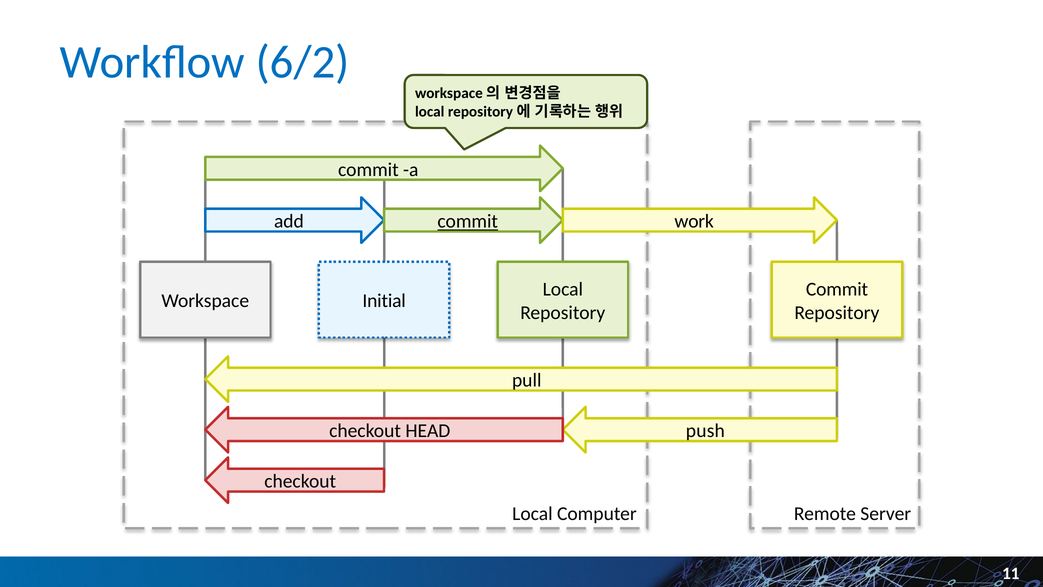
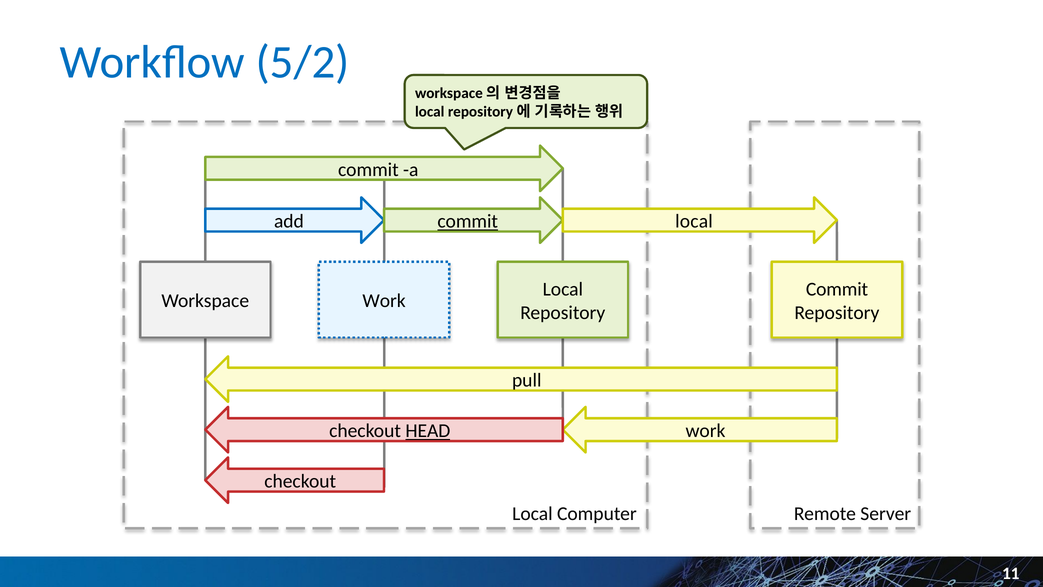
6/2: 6/2 -> 5/2 (303, 62)
work: work -> local (694, 221)
Workspace Initial: Initial -> Work (384, 301)
HEAD underline: none -> present (428, 431)
push: push -> work (705, 431)
